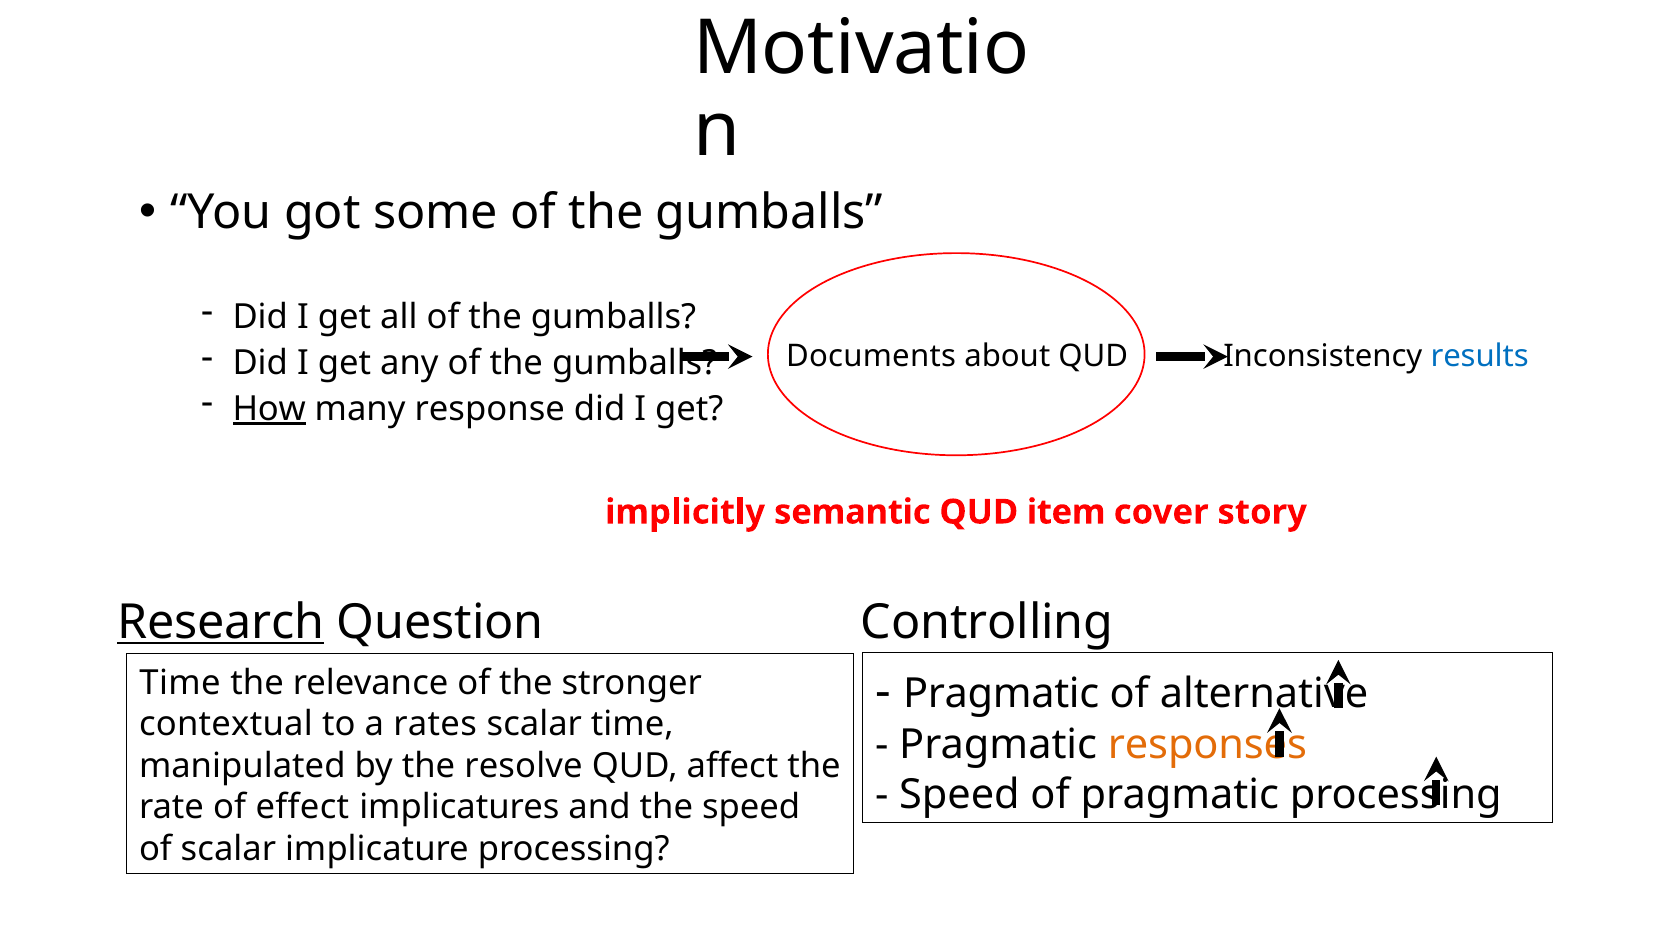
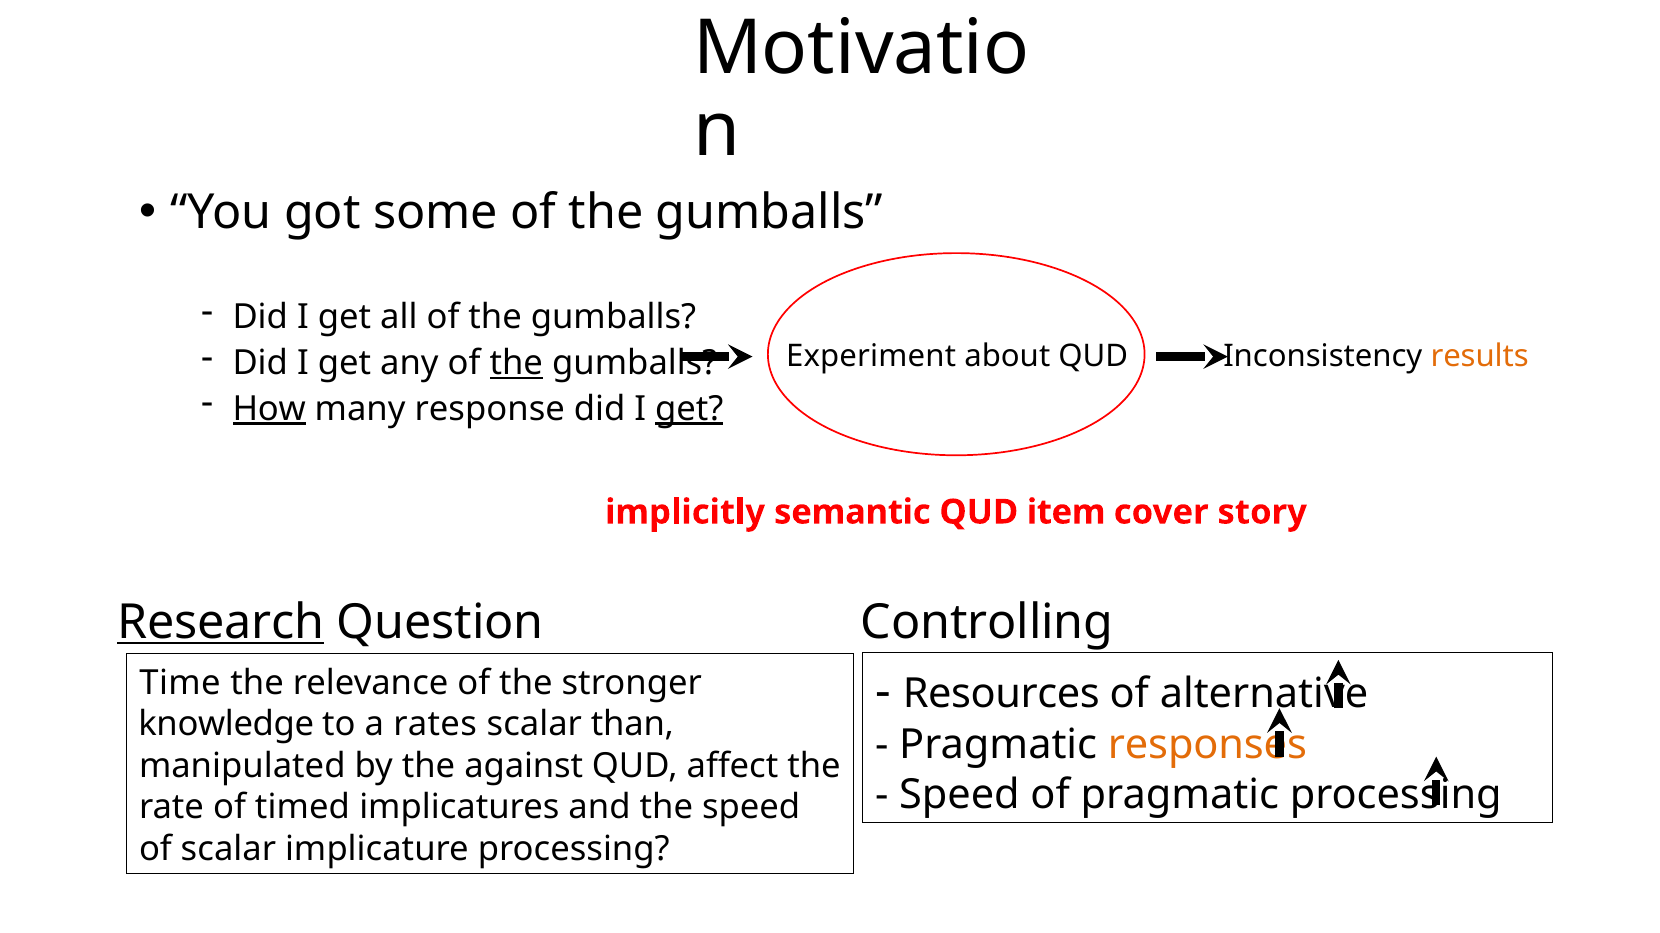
the underline: none -> present (516, 363)
Documents: Documents -> Experiment (871, 356)
results colour: blue -> orange (1480, 356)
get underline: none -> present (689, 409)
Pragmatic: Pragmatic -> Resources (1001, 694)
contextual: contextual -> knowledge (226, 725)
scalar time: time -> than (632, 725)
resolve: resolve -> against (524, 767)
effect: effect -> timed (302, 808)
